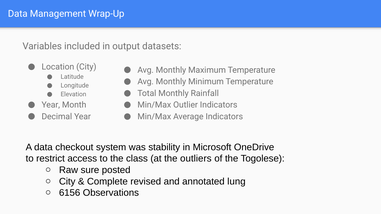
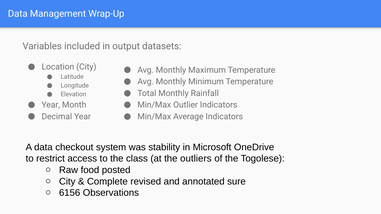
sure: sure -> food (90, 170)
lung: lung -> sure (236, 182)
